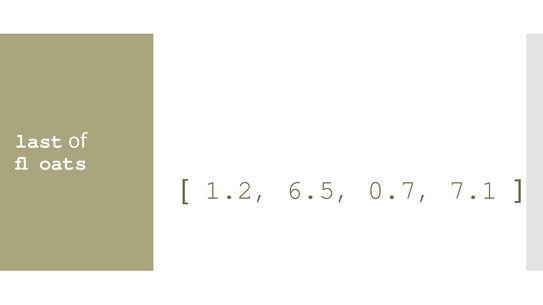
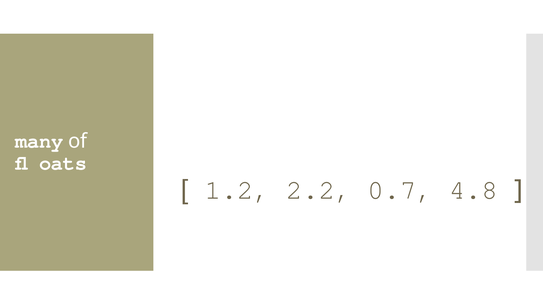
last: last -> many (39, 141)
6.5: 6.5 -> 2.2 (319, 190)
7.1: 7.1 -> 4.8 (473, 190)
